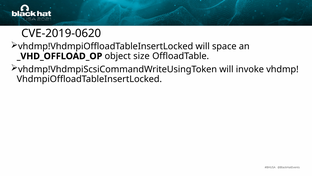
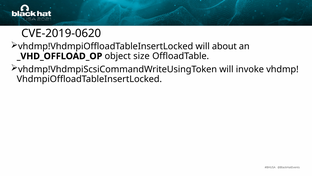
space: space -> about (224, 46)
